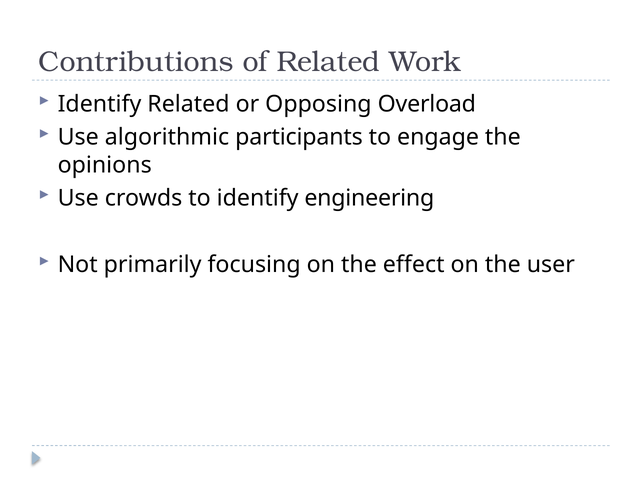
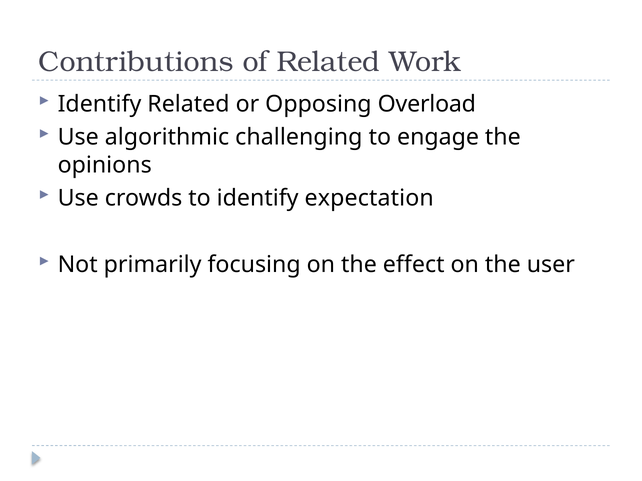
participants: participants -> challenging (299, 137)
engineering: engineering -> expectation (369, 198)
